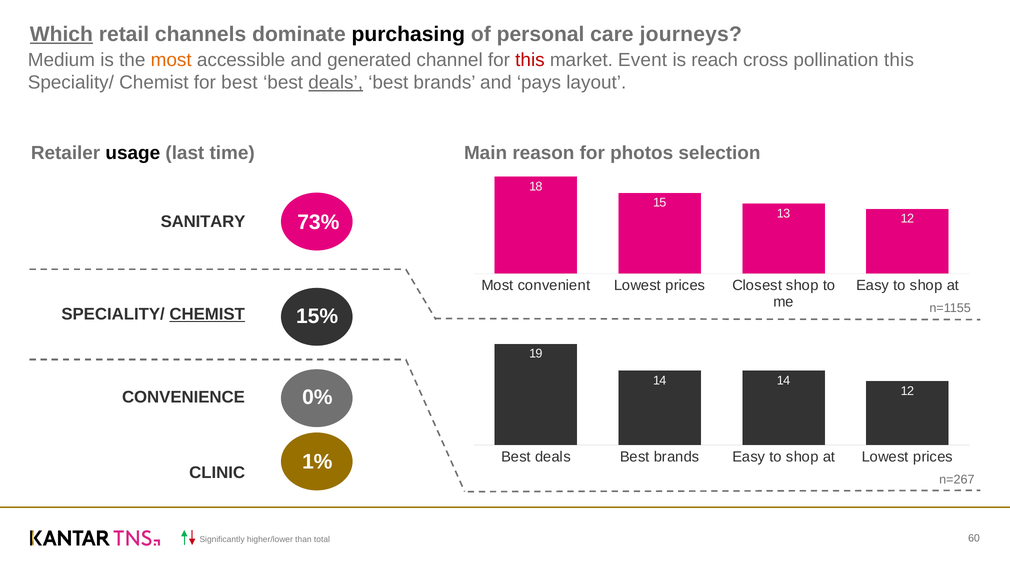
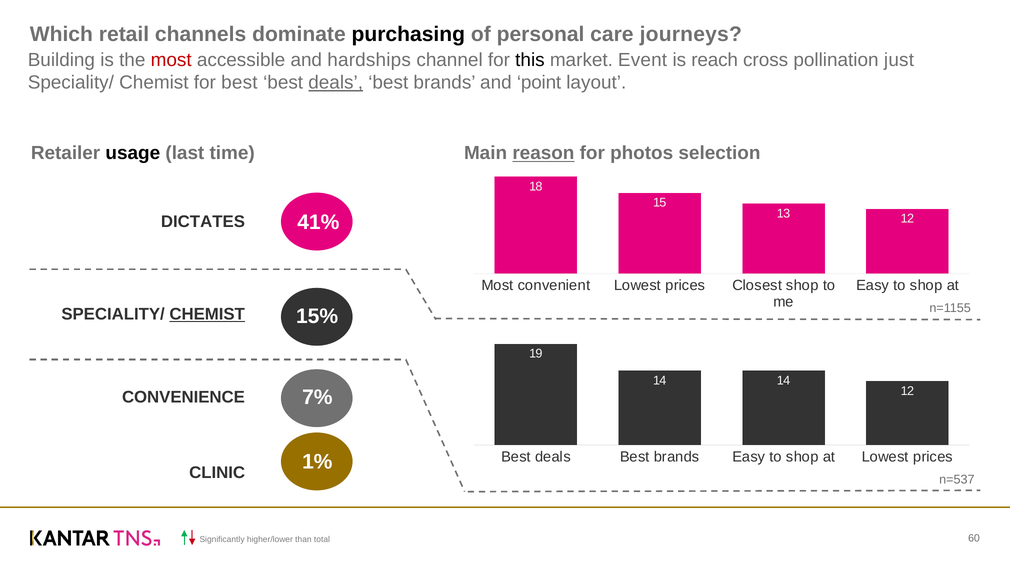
Which underline: present -> none (61, 34)
Medium: Medium -> Building (61, 60)
most colour: orange -> red (171, 60)
generated: generated -> hardships (369, 60)
this colour: red -> black (530, 60)
pollination this: this -> just (899, 60)
pays: pays -> point (539, 83)
reason underline: none -> present (543, 153)
73%: 73% -> 41% (318, 223)
SANITARY: SANITARY -> DICTATES (203, 222)
0%: 0% -> 7% (317, 397)
n=267: n=267 -> n=537 (957, 480)
